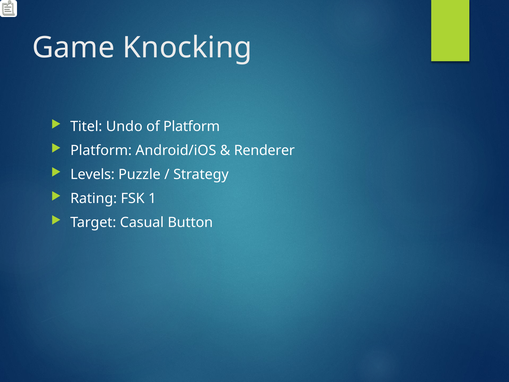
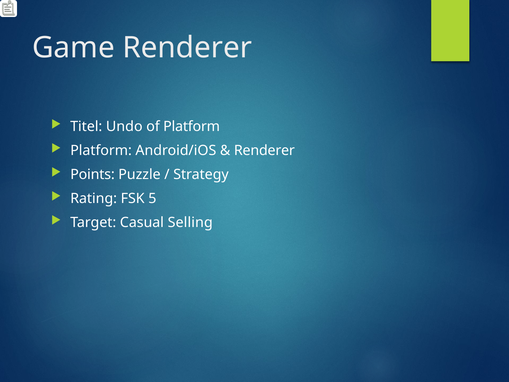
Game Knocking: Knocking -> Renderer (187, 48)
Levels: Levels -> Points (93, 174)
1: 1 -> 5 (152, 198)
Button: Button -> Selling (190, 222)
